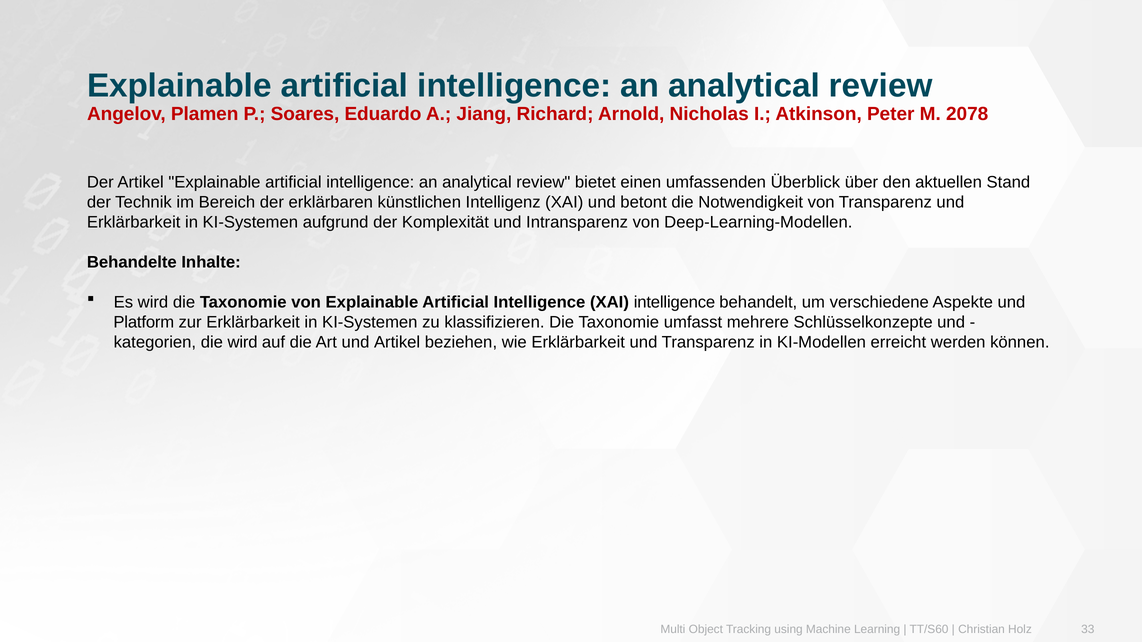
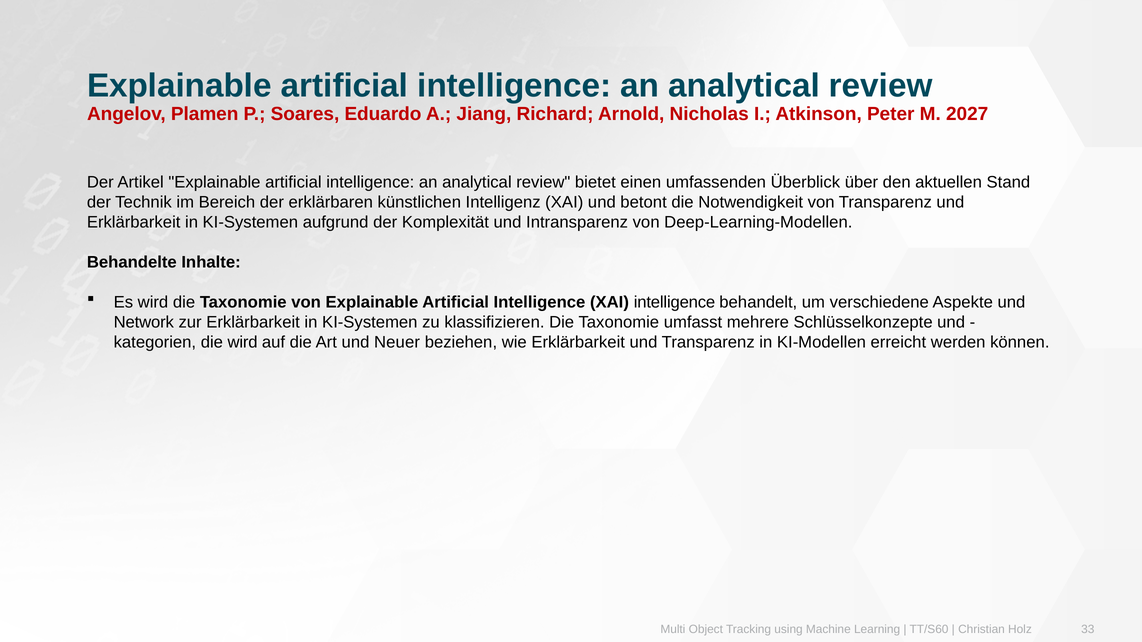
2078: 2078 -> 2027 (967, 114)
Platform: Platform -> Network (144, 322)
und Artikel: Artikel -> Neuer (397, 342)
